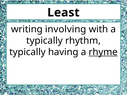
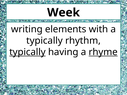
Least: Least -> Week (64, 13)
involving: involving -> elements (66, 29)
typically underline: none -> present (27, 52)
